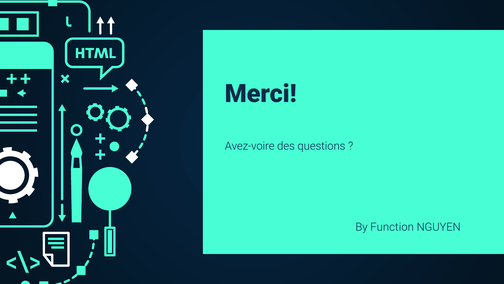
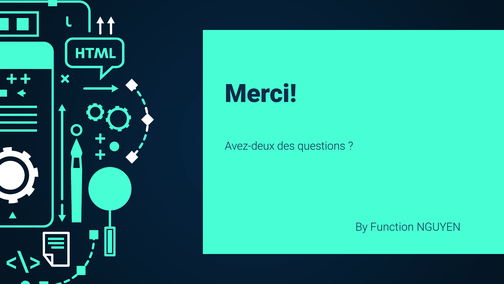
Avez-voire: Avez-voire -> Avez-deux (250, 146)
